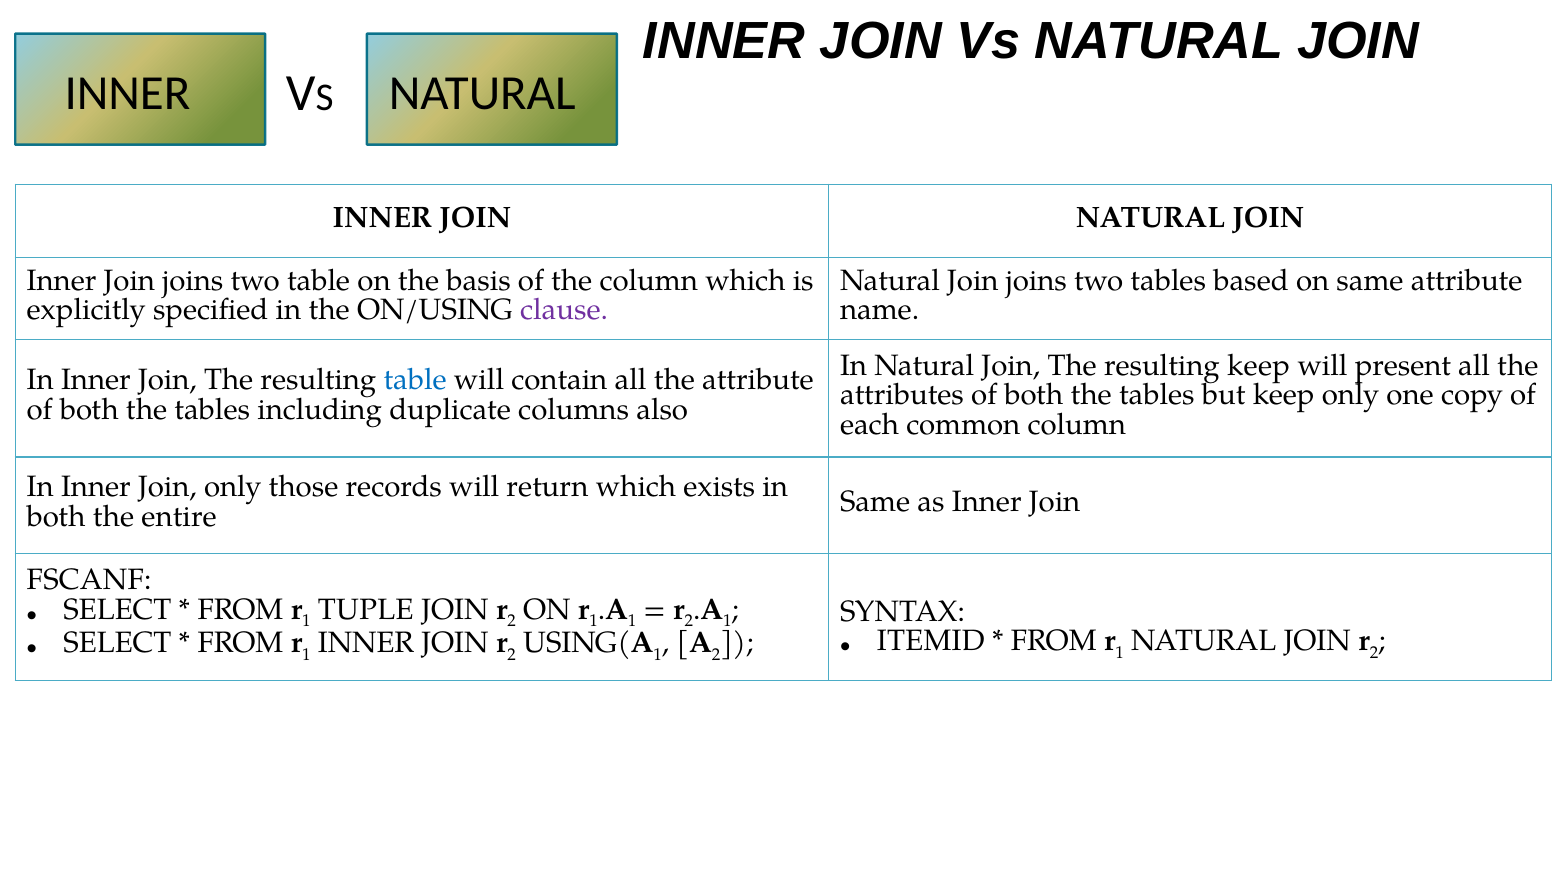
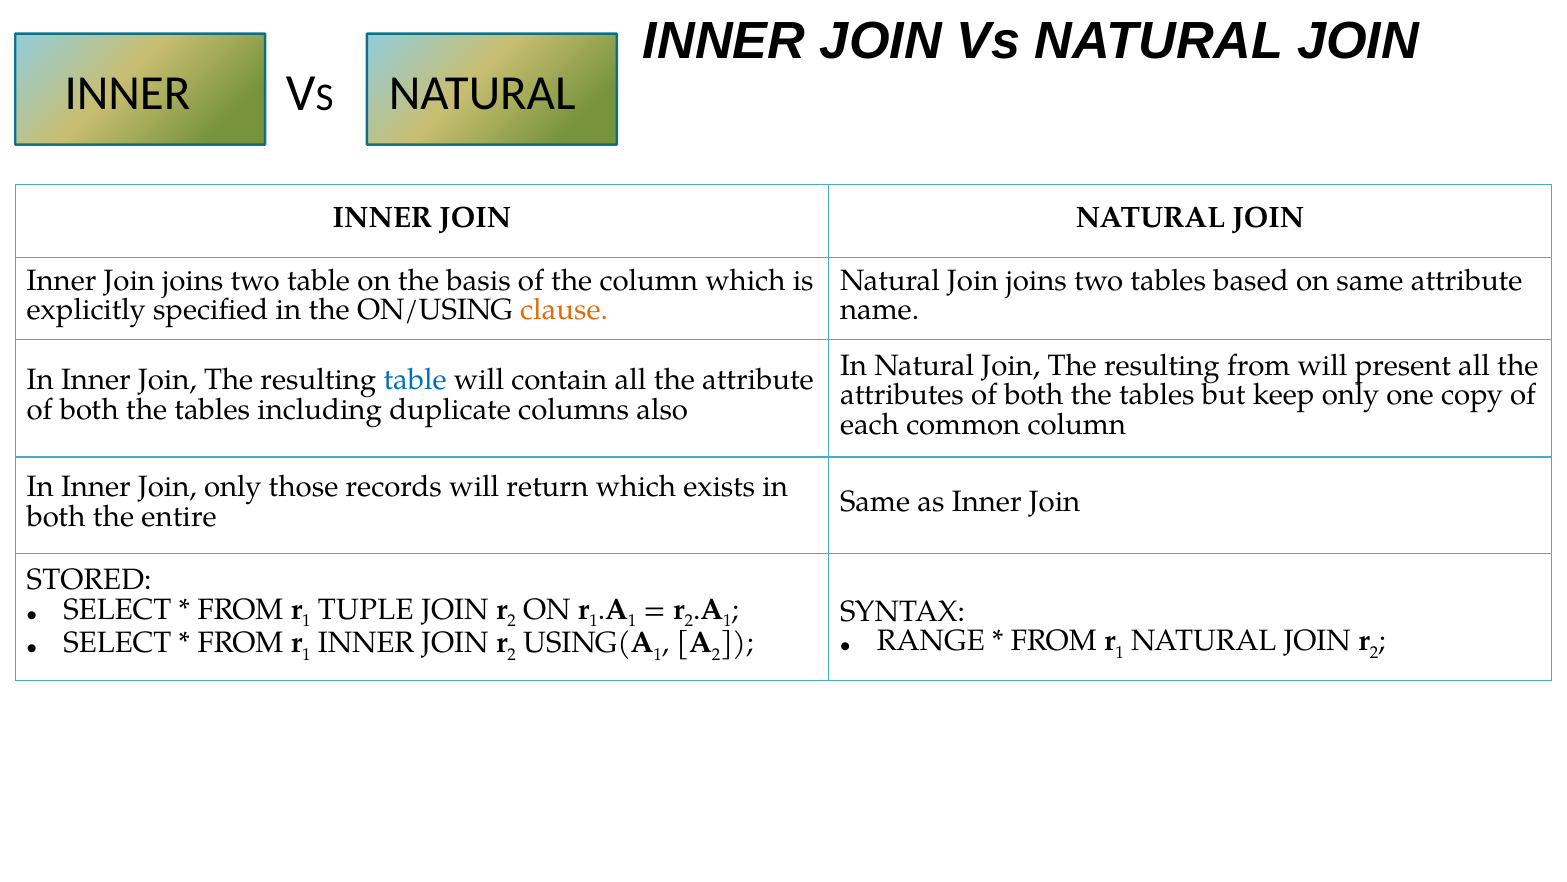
clause colour: purple -> orange (564, 310)
resulting keep: keep -> from (1259, 365)
FSCANF: FSCANF -> STORED (89, 580)
ITEMID: ITEMID -> RANGE (931, 641)
